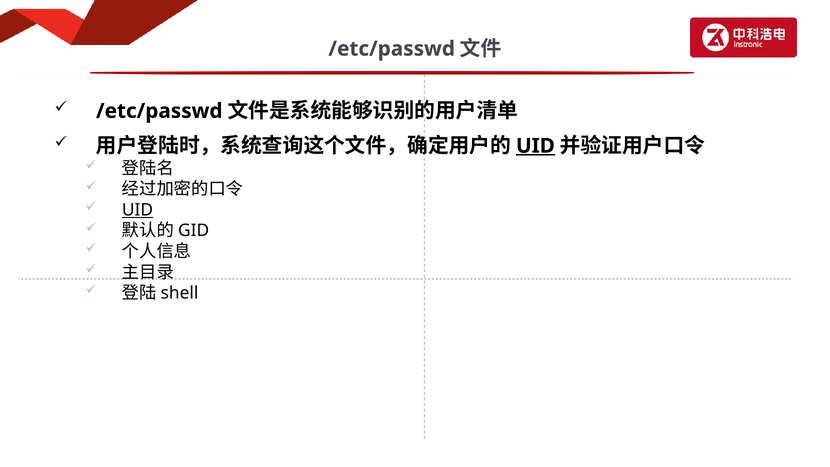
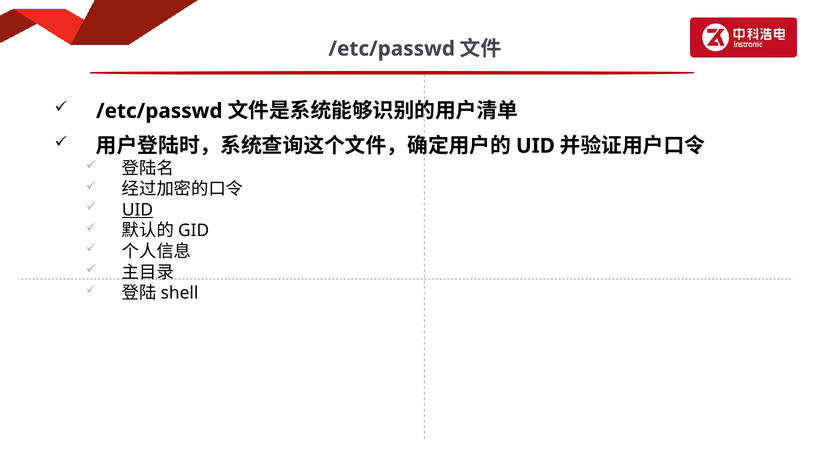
UID underline: present -> none (535, 146)
